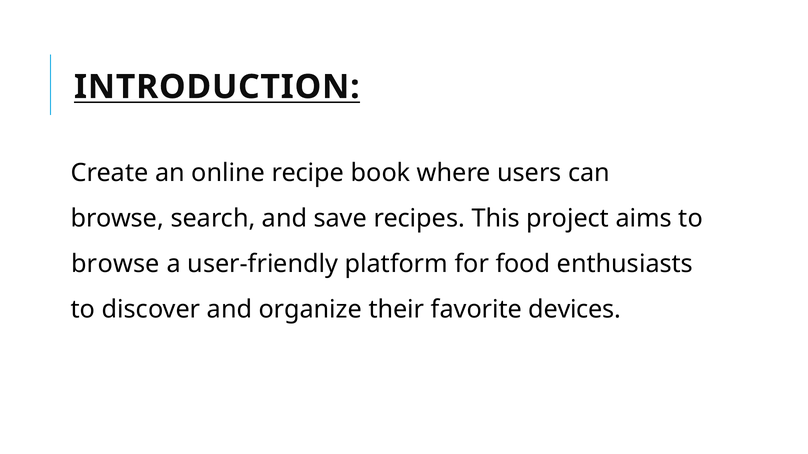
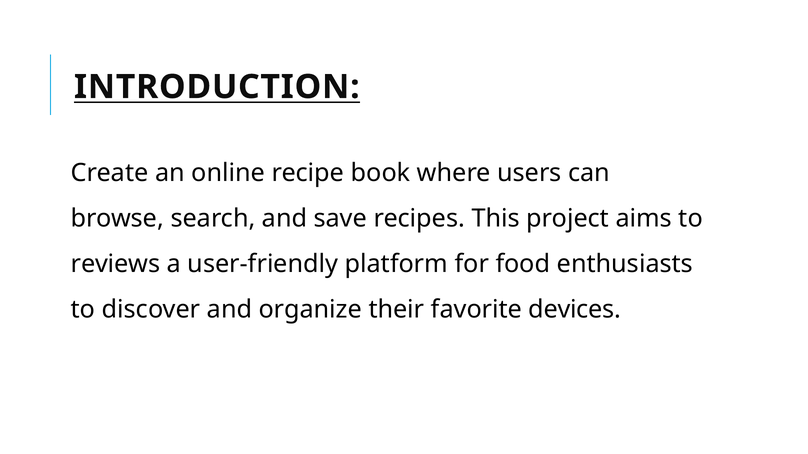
browse: browse -> reviews (116, 264)
